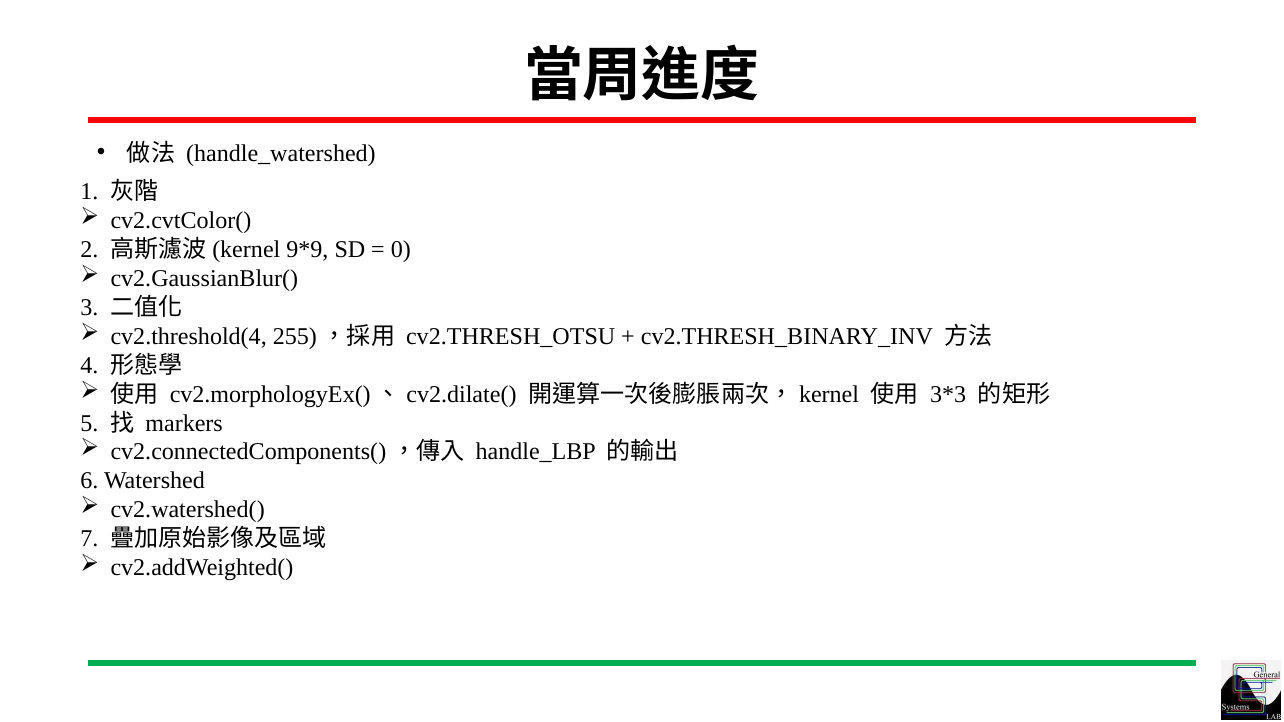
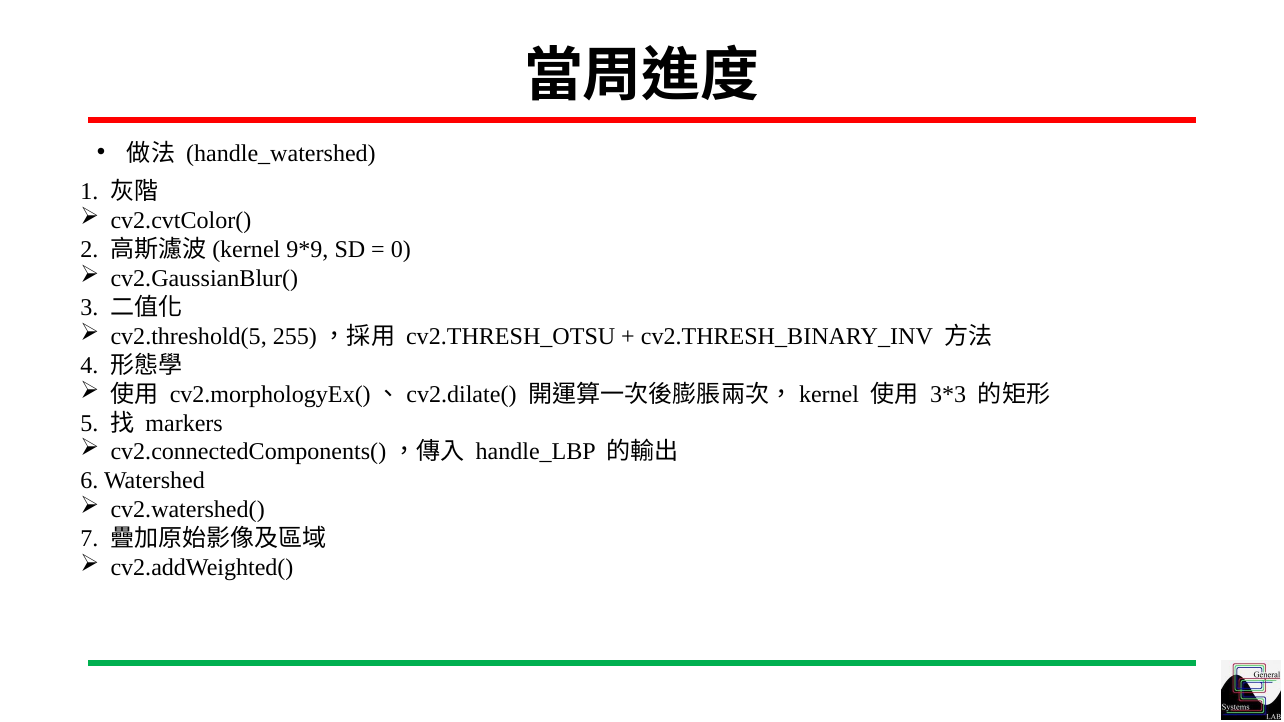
cv2.threshold(4: cv2.threshold(4 -> cv2.threshold(5 (189, 337)
